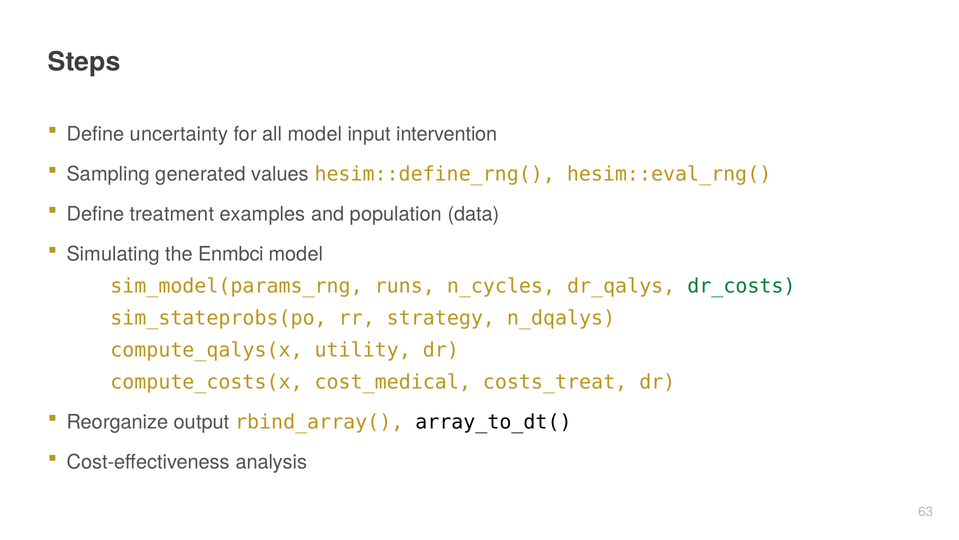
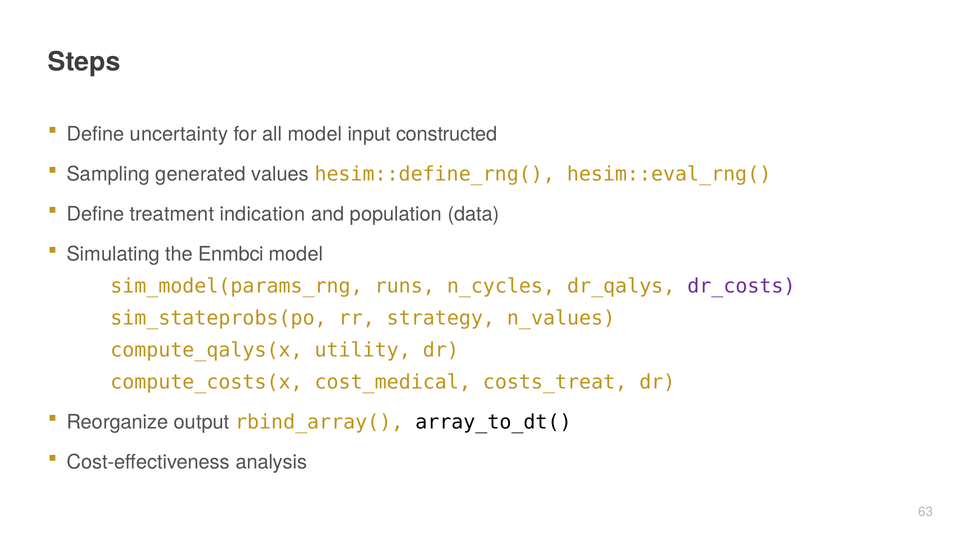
intervention: intervention -> constructed (447, 134)
examples: examples -> indication (262, 214)
dr_costs colour: green -> purple (741, 286)
n_dqalys: n_dqalys -> n_values (561, 318)
